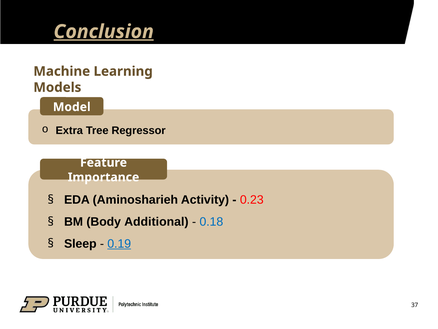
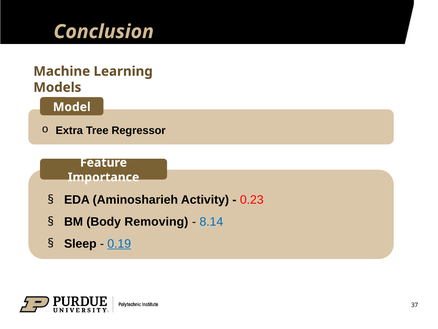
Conclusion underline: present -> none (104, 32)
Additional: Additional -> Removing (156, 222)
0.18: 0.18 -> 8.14 (211, 222)
